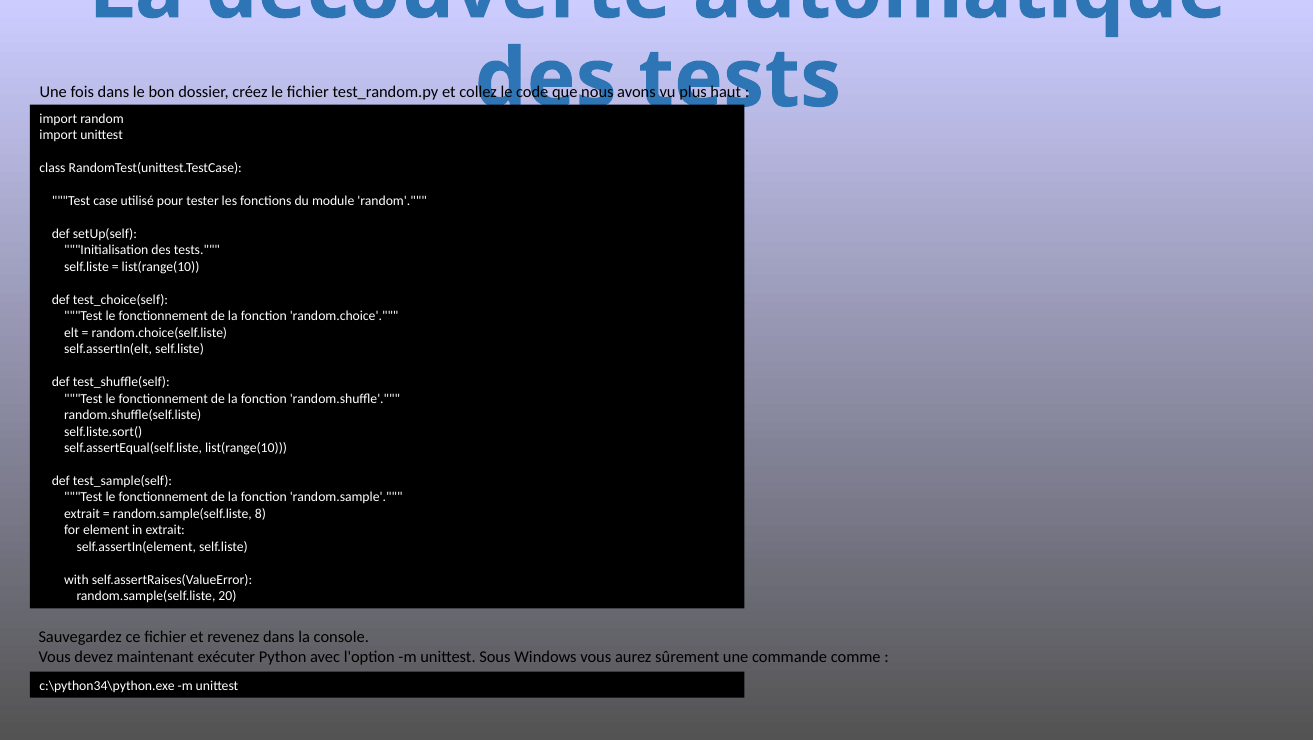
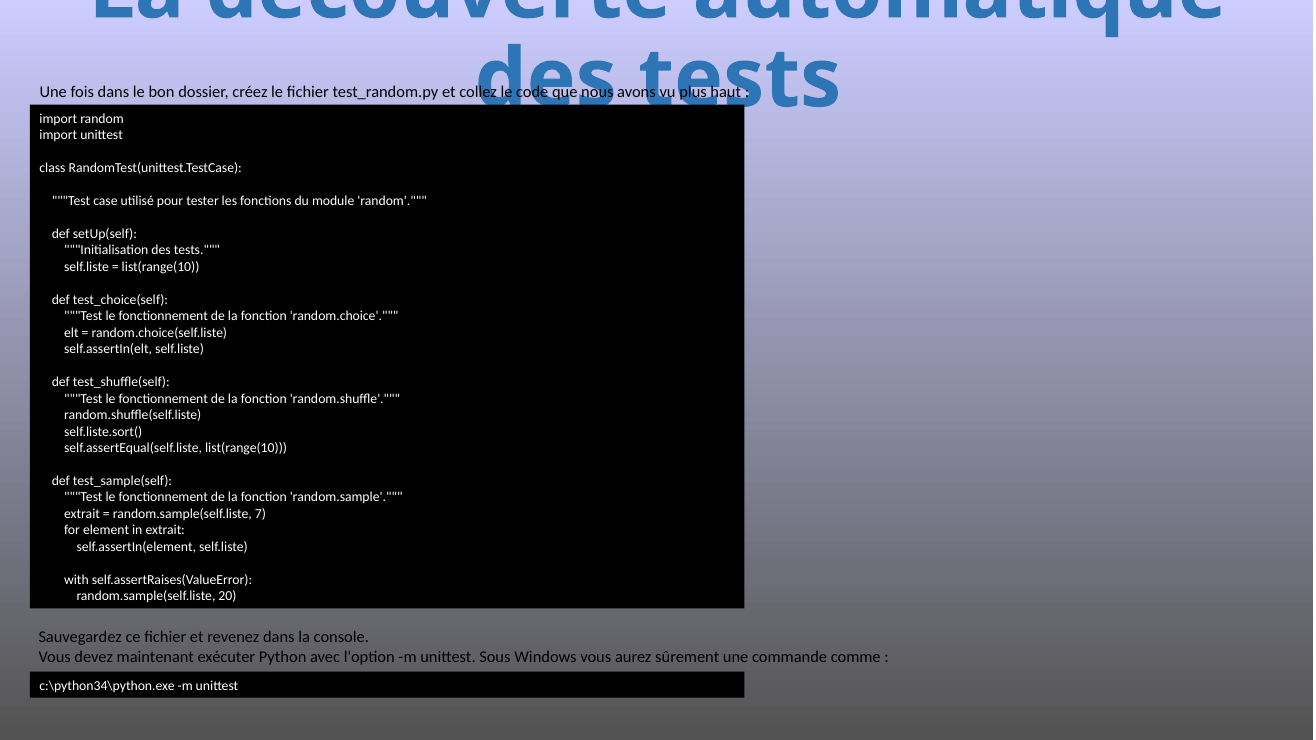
8: 8 -> 7 (260, 514)
